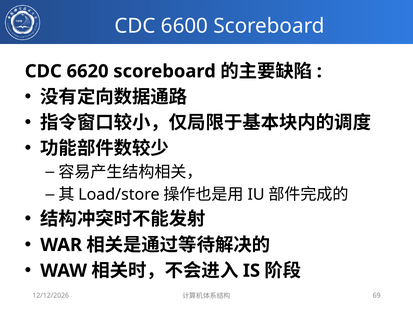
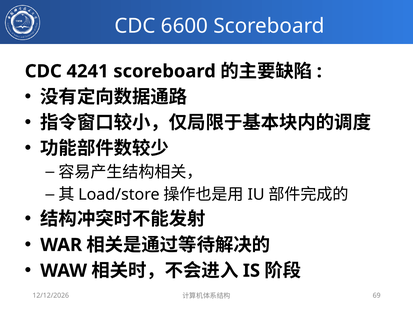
6620: 6620 -> 4241 (88, 71)
